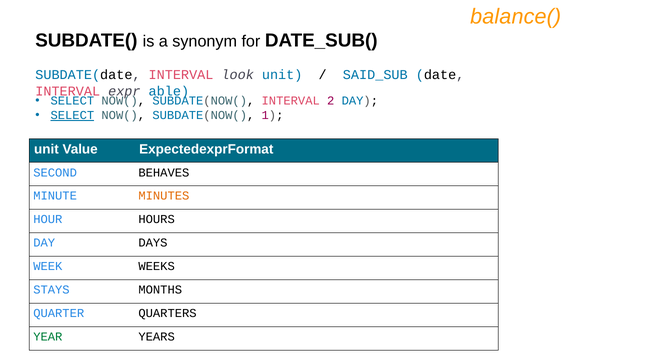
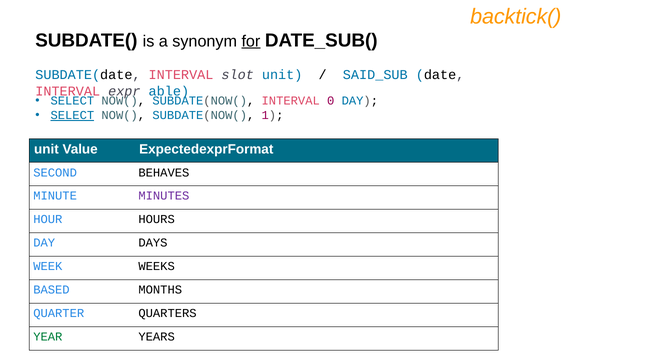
balance(: balance( -> backtick( (516, 17)
for underline: none -> present (251, 41)
look: look -> slot (238, 75)
2: 2 -> 0 (331, 101)
MINUTES colour: orange -> purple (164, 196)
STAYS: STAYS -> BASED (51, 290)
